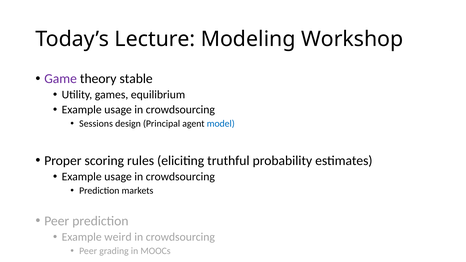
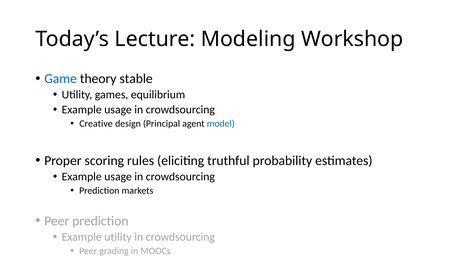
Game colour: purple -> blue (61, 79)
Sessions: Sessions -> Creative (96, 124)
Example weird: weird -> utility (118, 237)
